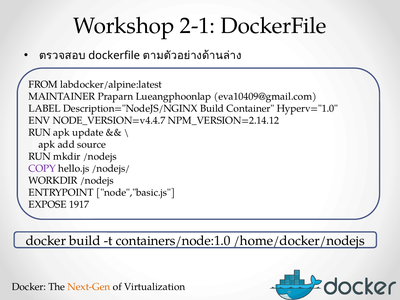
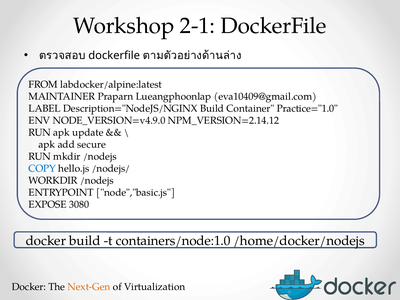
Hyperv="1.0: Hyperv="1.0 -> Practice="1.0 (307, 108)
NODE_VERSION=v4.4.7: NODE_VERSION=v4.4.7 -> NODE_VERSION=v4.9.0 (109, 120)
source: source -> secure (92, 144)
COPY colour: purple -> blue (42, 168)
1917: 1917 -> 3080 (79, 204)
